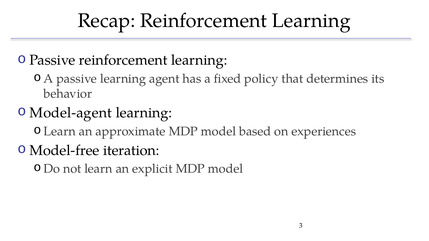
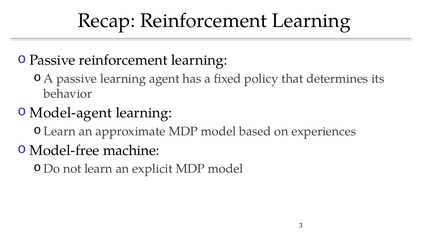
iteration: iteration -> machine (131, 150)
